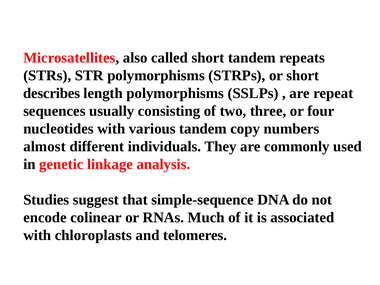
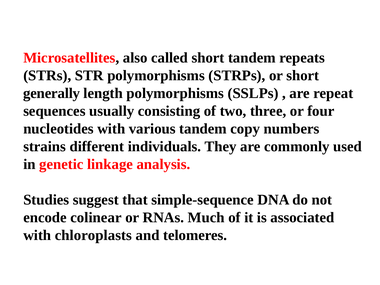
describes: describes -> generally (52, 93)
almost: almost -> strains (45, 146)
